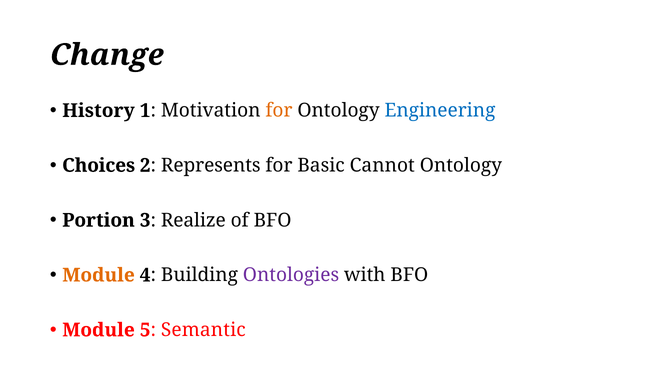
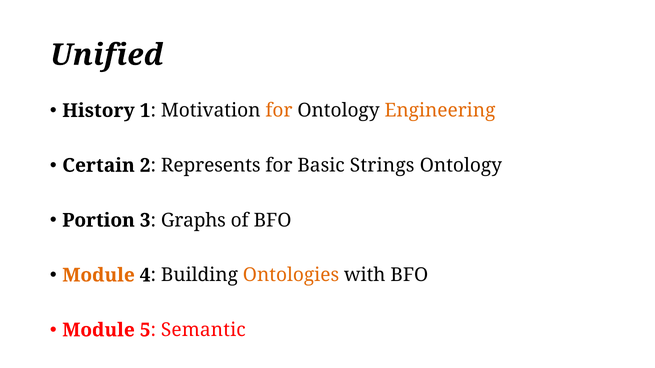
Change: Change -> Unified (107, 55)
Engineering colour: blue -> orange (440, 111)
Choices: Choices -> Certain (98, 166)
Cannot: Cannot -> Strings (382, 166)
Realize: Realize -> Graphs (193, 221)
Ontologies colour: purple -> orange (291, 276)
